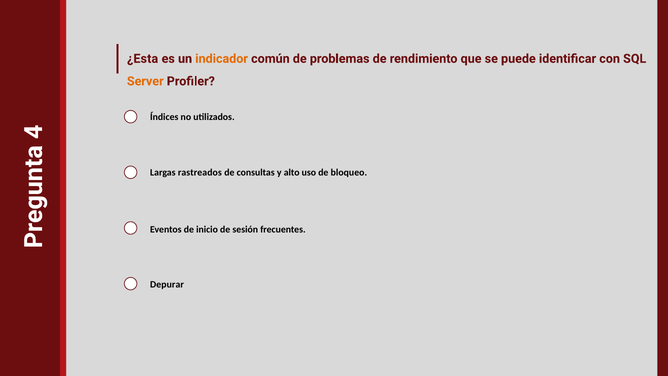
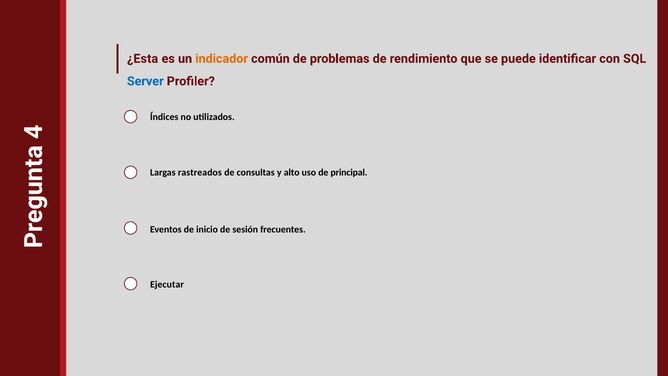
Server colour: orange -> blue (145, 81)
bloqueo: bloqueo -> principal (349, 172)
Depurar: Depurar -> Ejecutar (167, 284)
